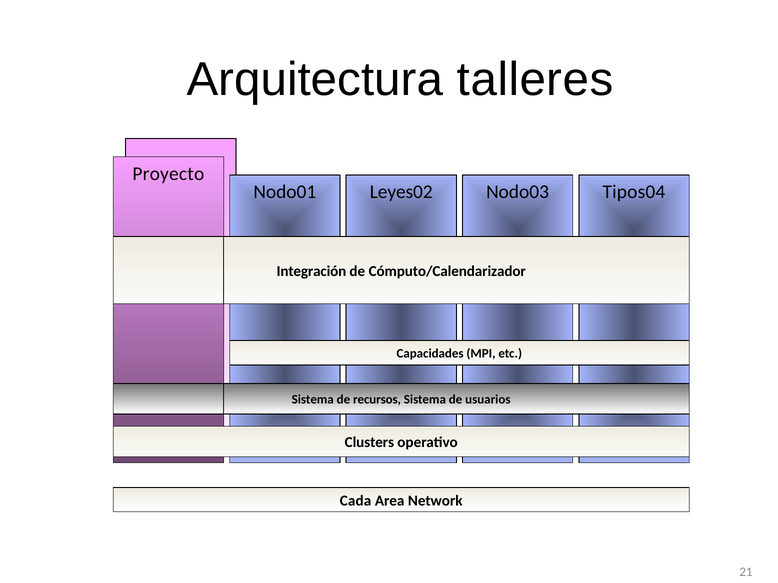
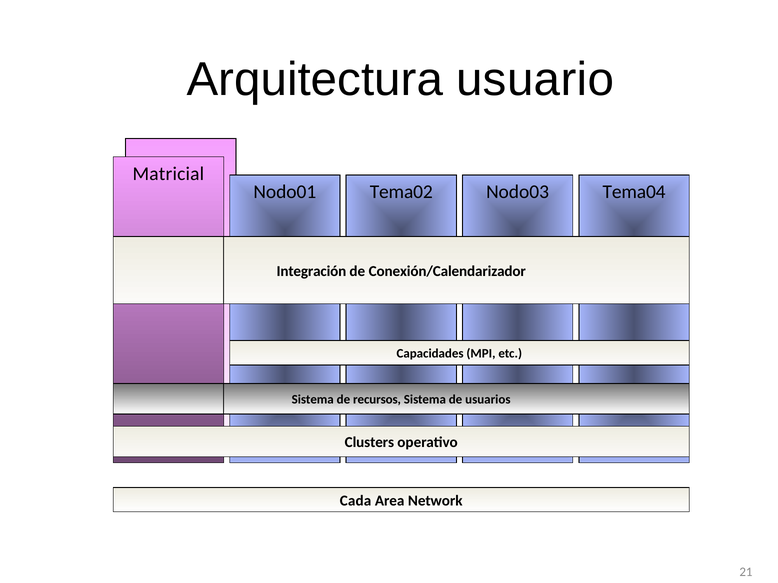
talleres: talleres -> usuario (535, 80)
Proyecto: Proyecto -> Matricial (168, 174)
Leyes02: Leyes02 -> Tema02 (401, 192)
Tipos04: Tipos04 -> Tema04 (634, 192)
Cómputo/Calendarizador: Cómputo/Calendarizador -> Conexión/Calendarizador (447, 271)
